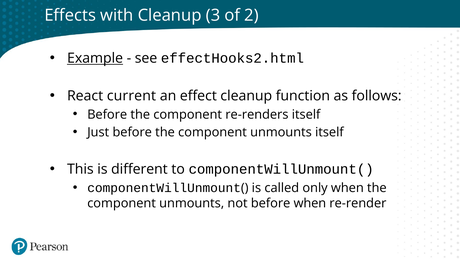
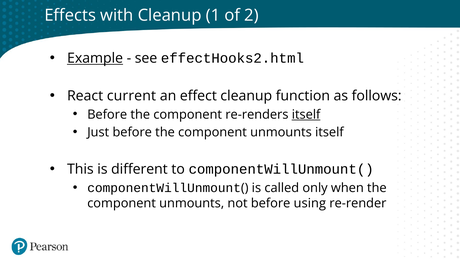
3: 3 -> 1 (213, 15)
itself underline: none -> present (306, 114)
before when: when -> using (310, 203)
